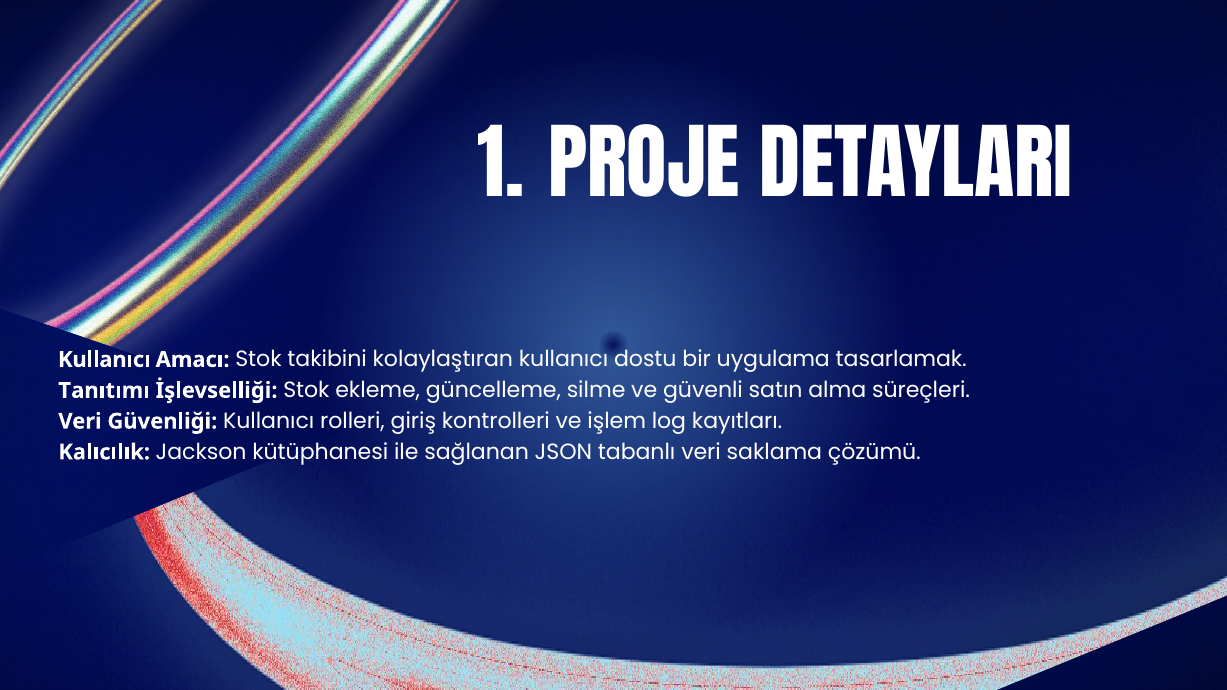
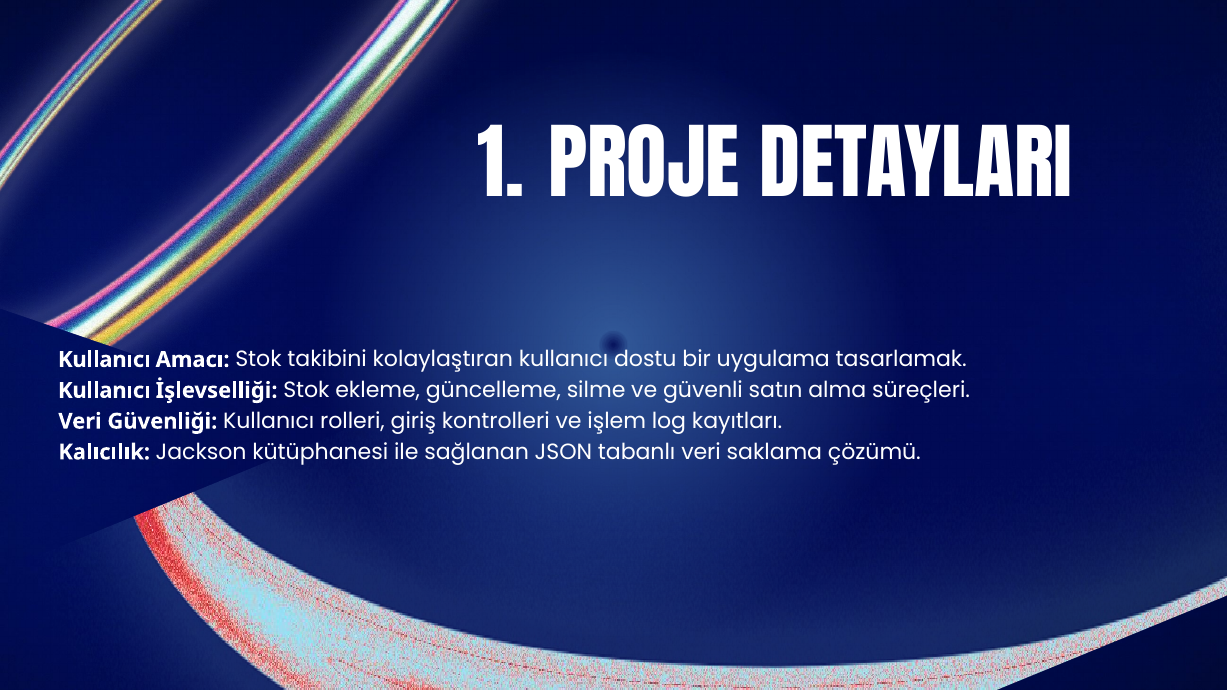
Tanıtımı: Tanıtımı -> Kullanıcı (104, 391)
